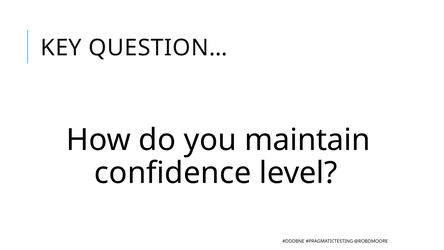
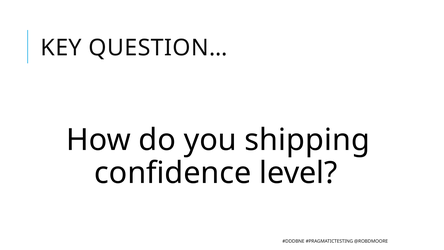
maintain: maintain -> shipping (307, 140)
